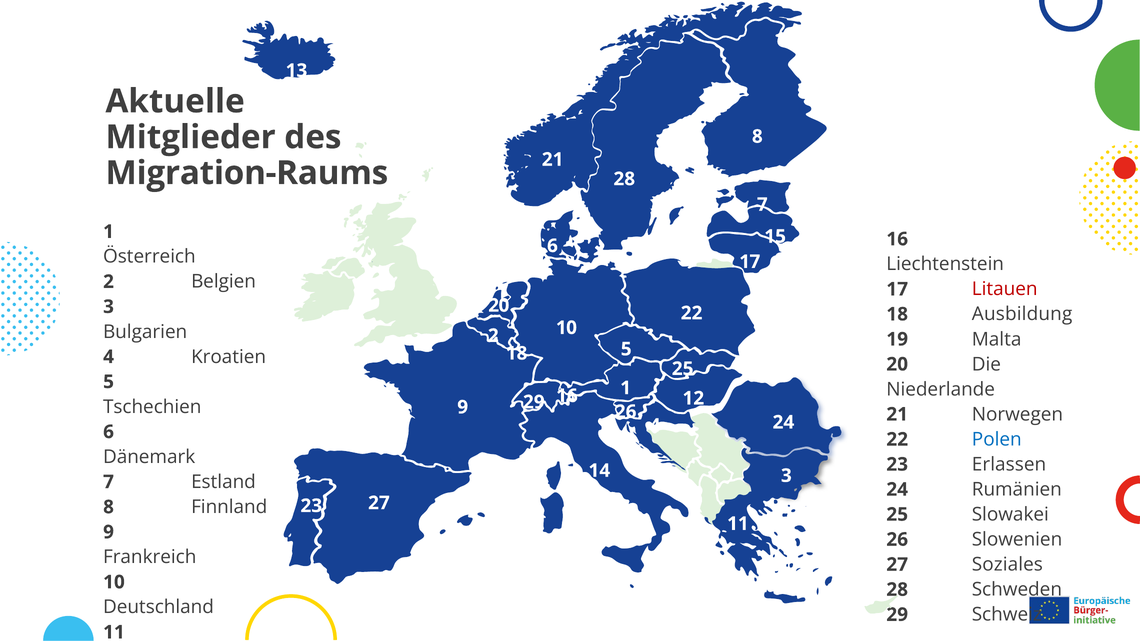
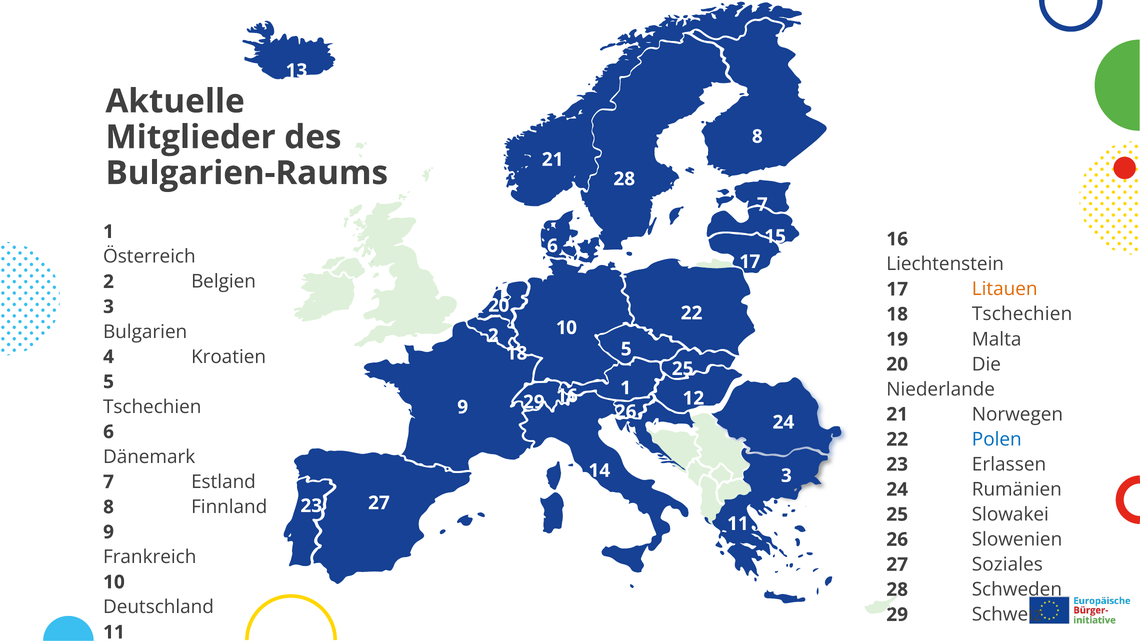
Migration-Raums: Migration-Raums -> Bulgarien-Raums (247, 173)
Litauen colour: red -> orange (1005, 289)
18 Ausbildung: Ausbildung -> Tschechien (1022, 314)
